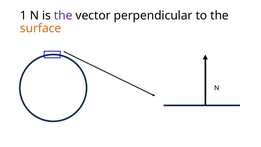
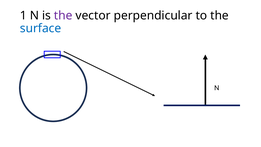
surface colour: orange -> blue (41, 28)
